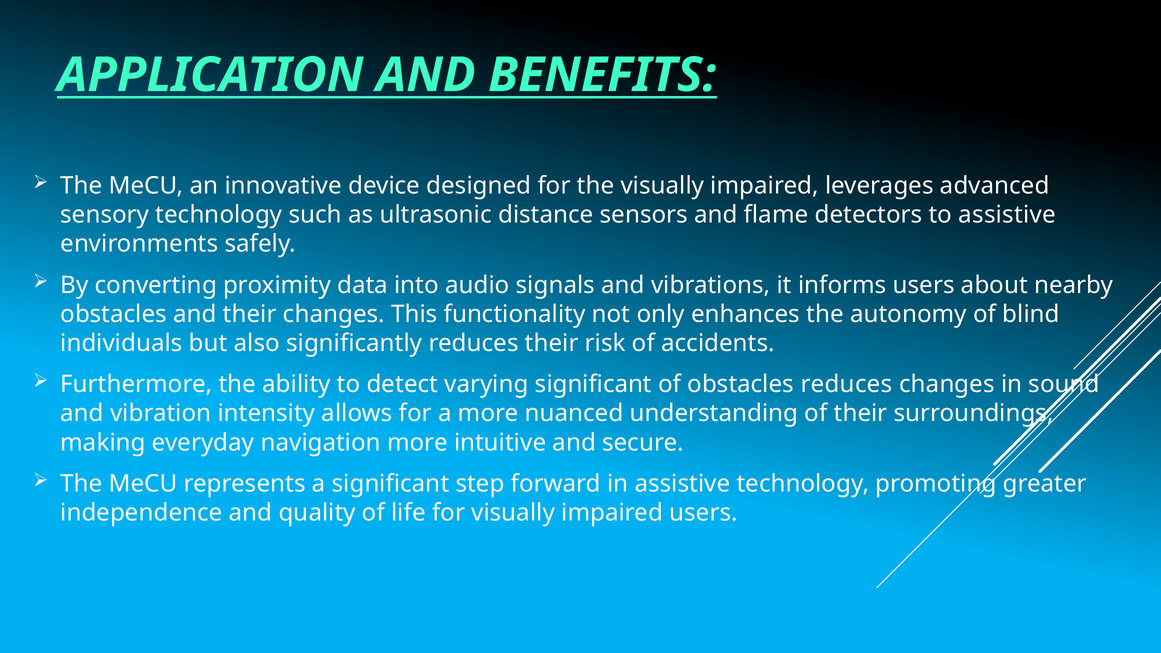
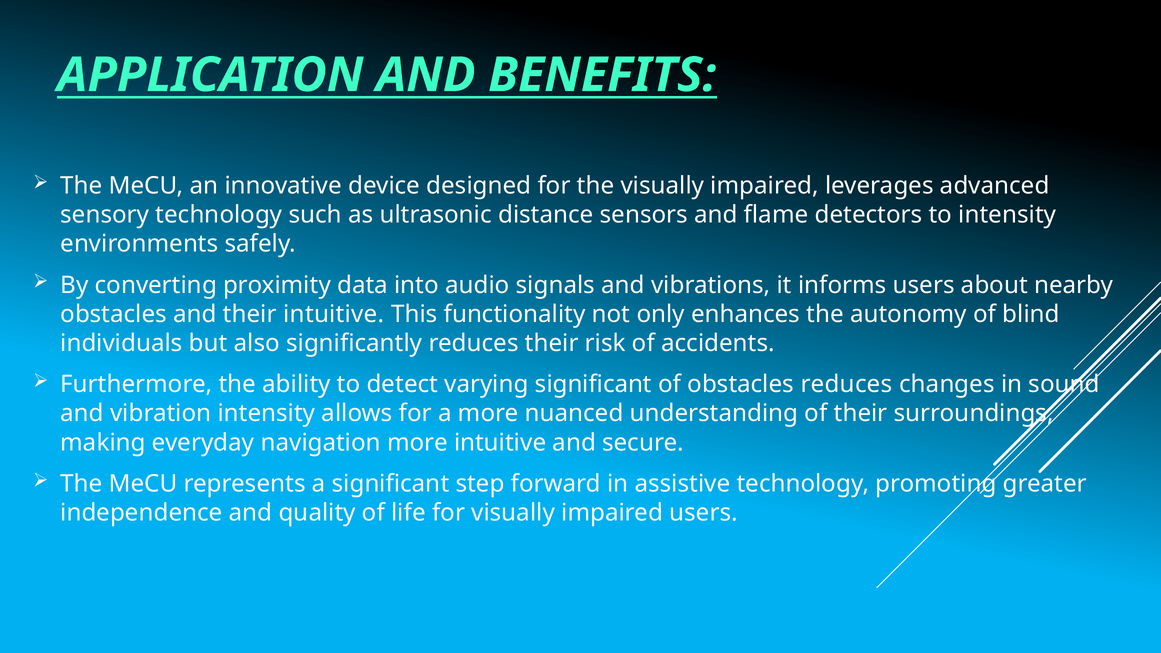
to assistive: assistive -> intensity (1007, 215)
their changes: changes -> intuitive (334, 314)
